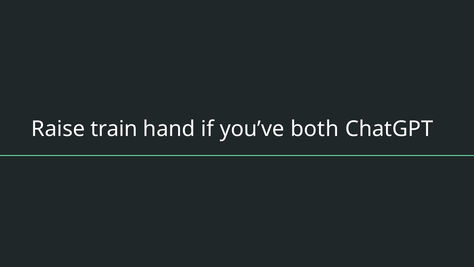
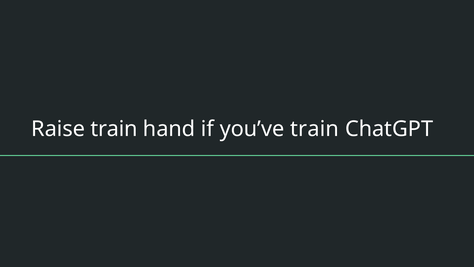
you’ve both: both -> train (315, 129)
